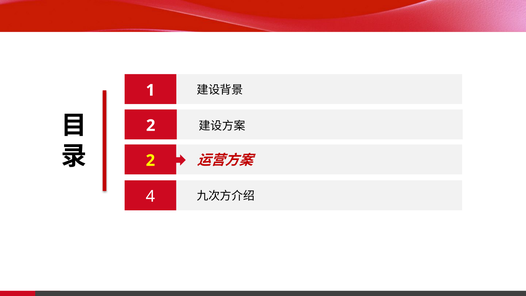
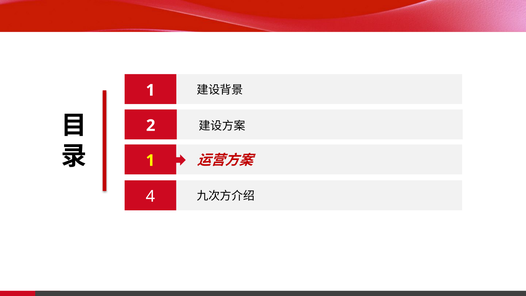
2: 2 -> 1 (150, 161)
